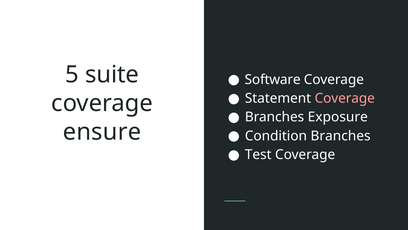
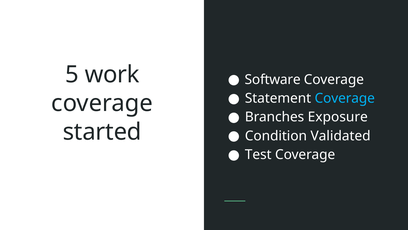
suite: suite -> work (112, 75)
Coverage colour: pink -> light blue (345, 98)
ensure: ensure -> started (102, 132)
Condition Branches: Branches -> Validated (341, 136)
